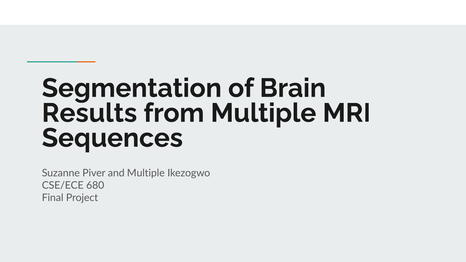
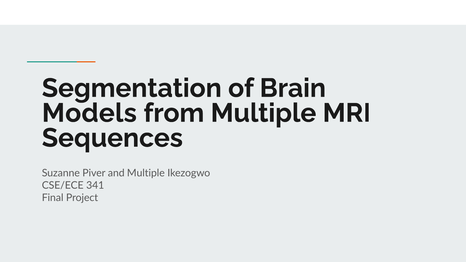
Results: Results -> Models (89, 113)
680: 680 -> 341 (95, 185)
